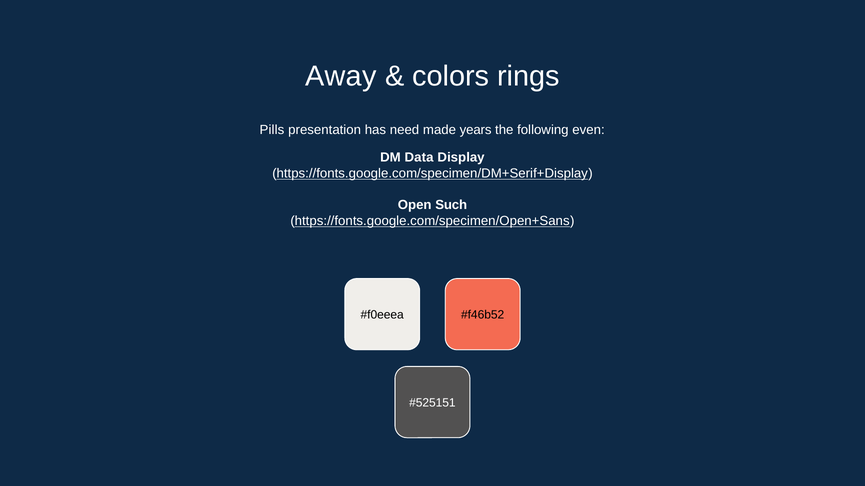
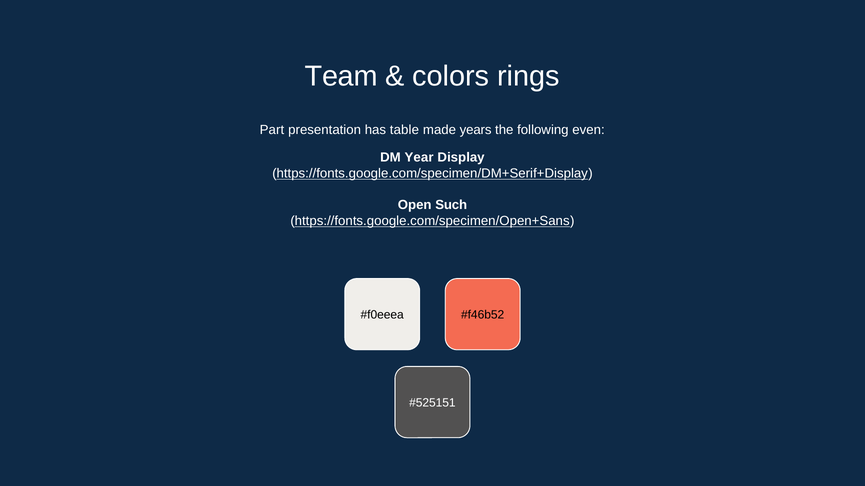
Away: Away -> Team (341, 76)
Pills: Pills -> Part (272, 130)
need: need -> table (404, 130)
Data: Data -> Year (419, 158)
